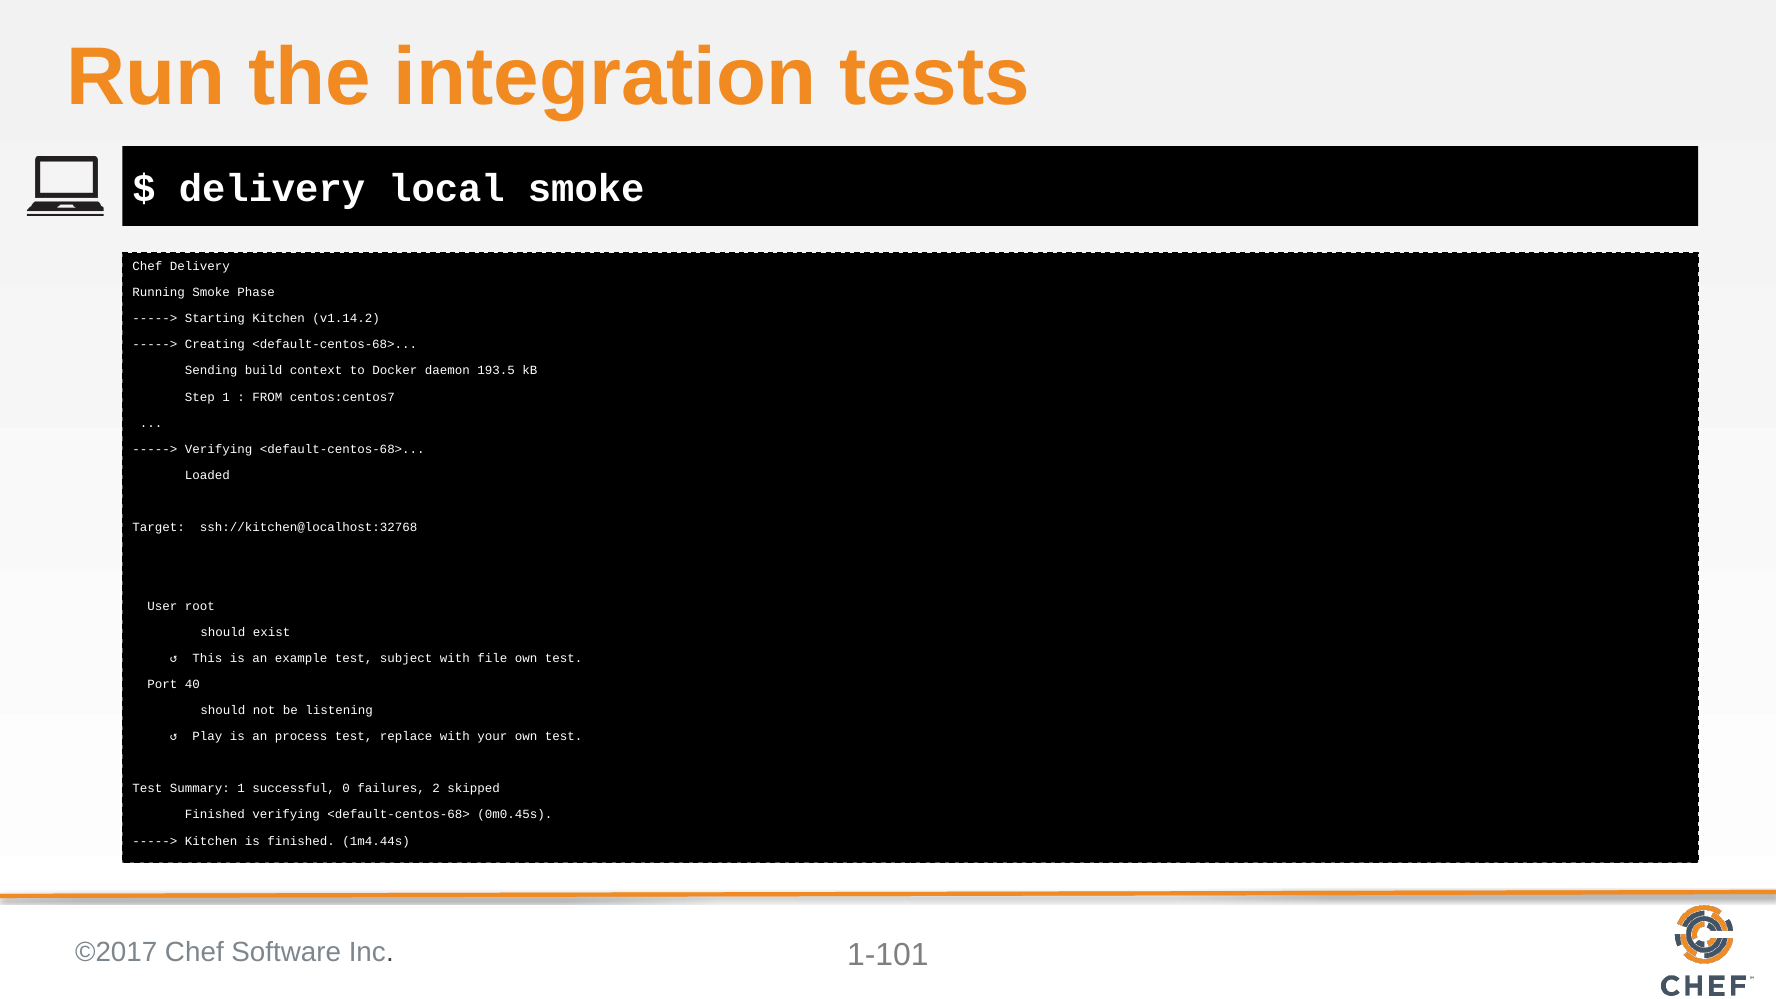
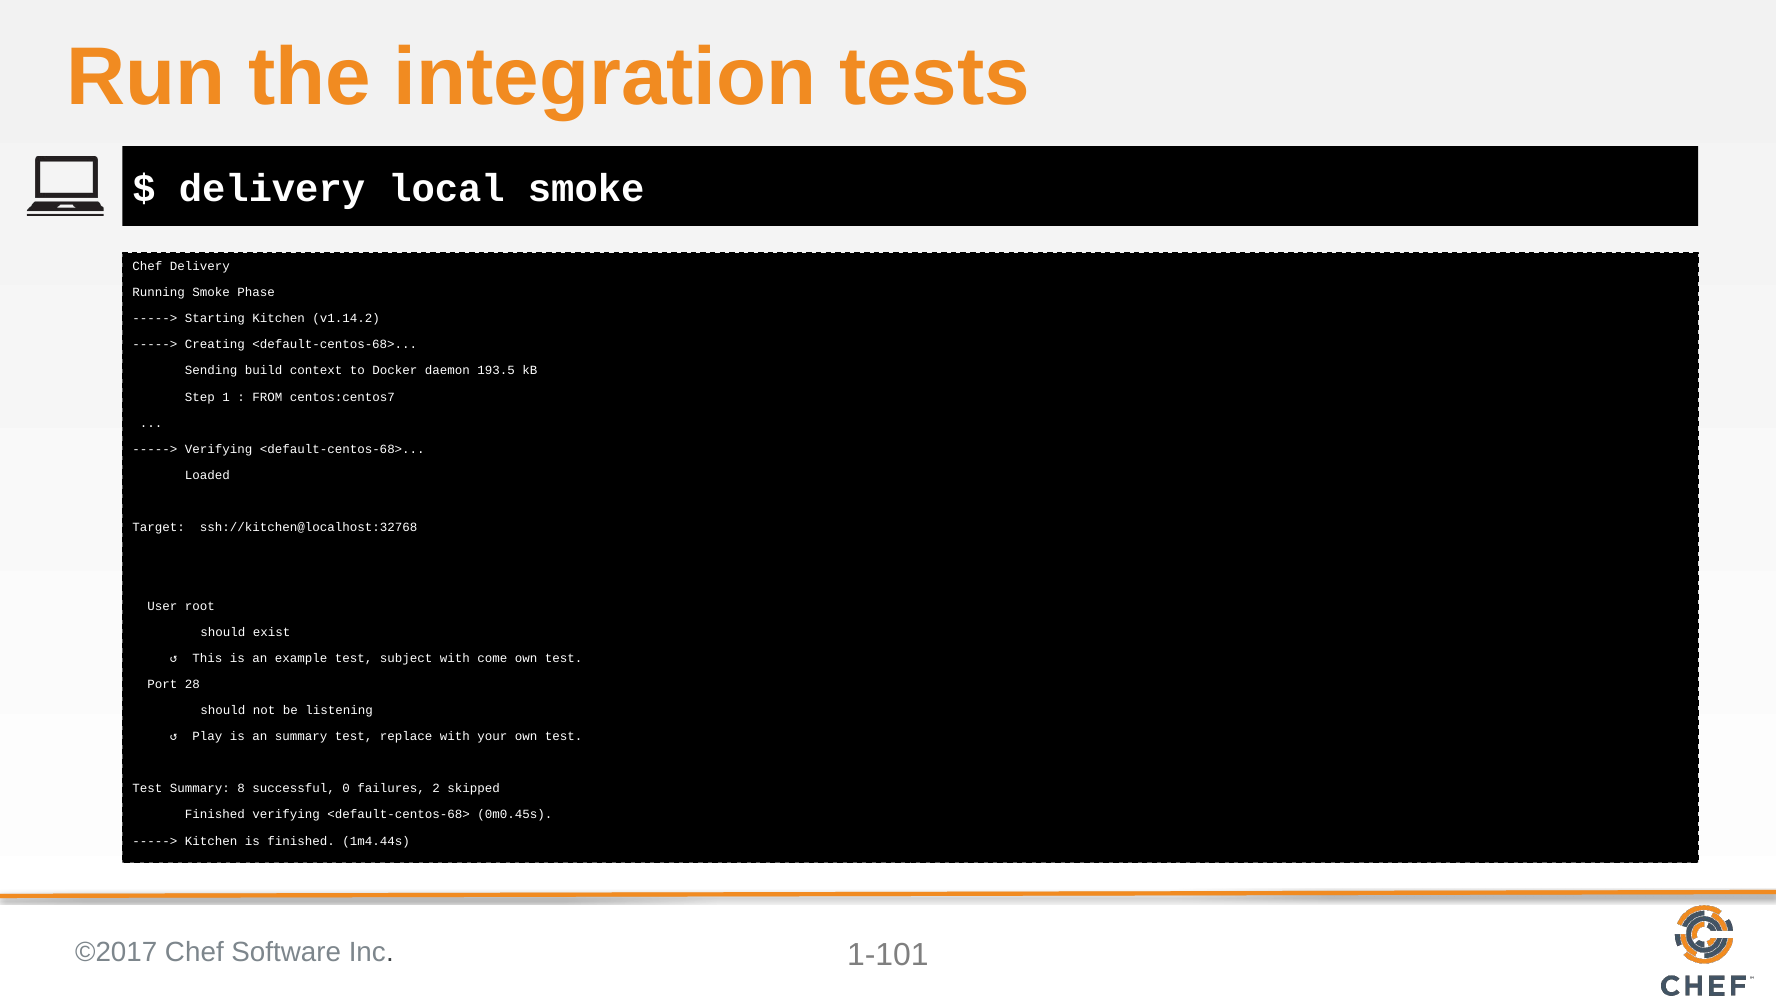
file: file -> come (492, 658)
40: 40 -> 28 (192, 684)
an process: process -> summary (301, 736)
Summary 1: 1 -> 8 (241, 789)
